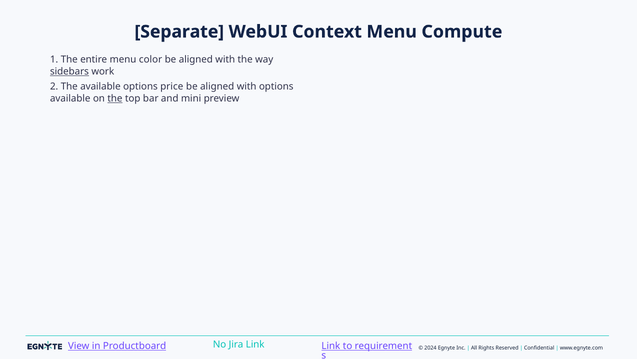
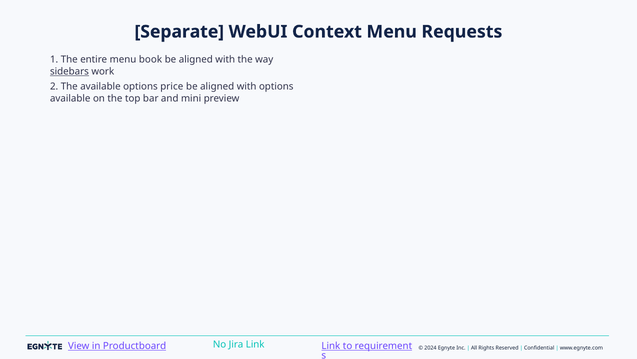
Compute: Compute -> Requests (462, 32)
color: color -> book (151, 60)
the underline: present -> none (115, 98)
